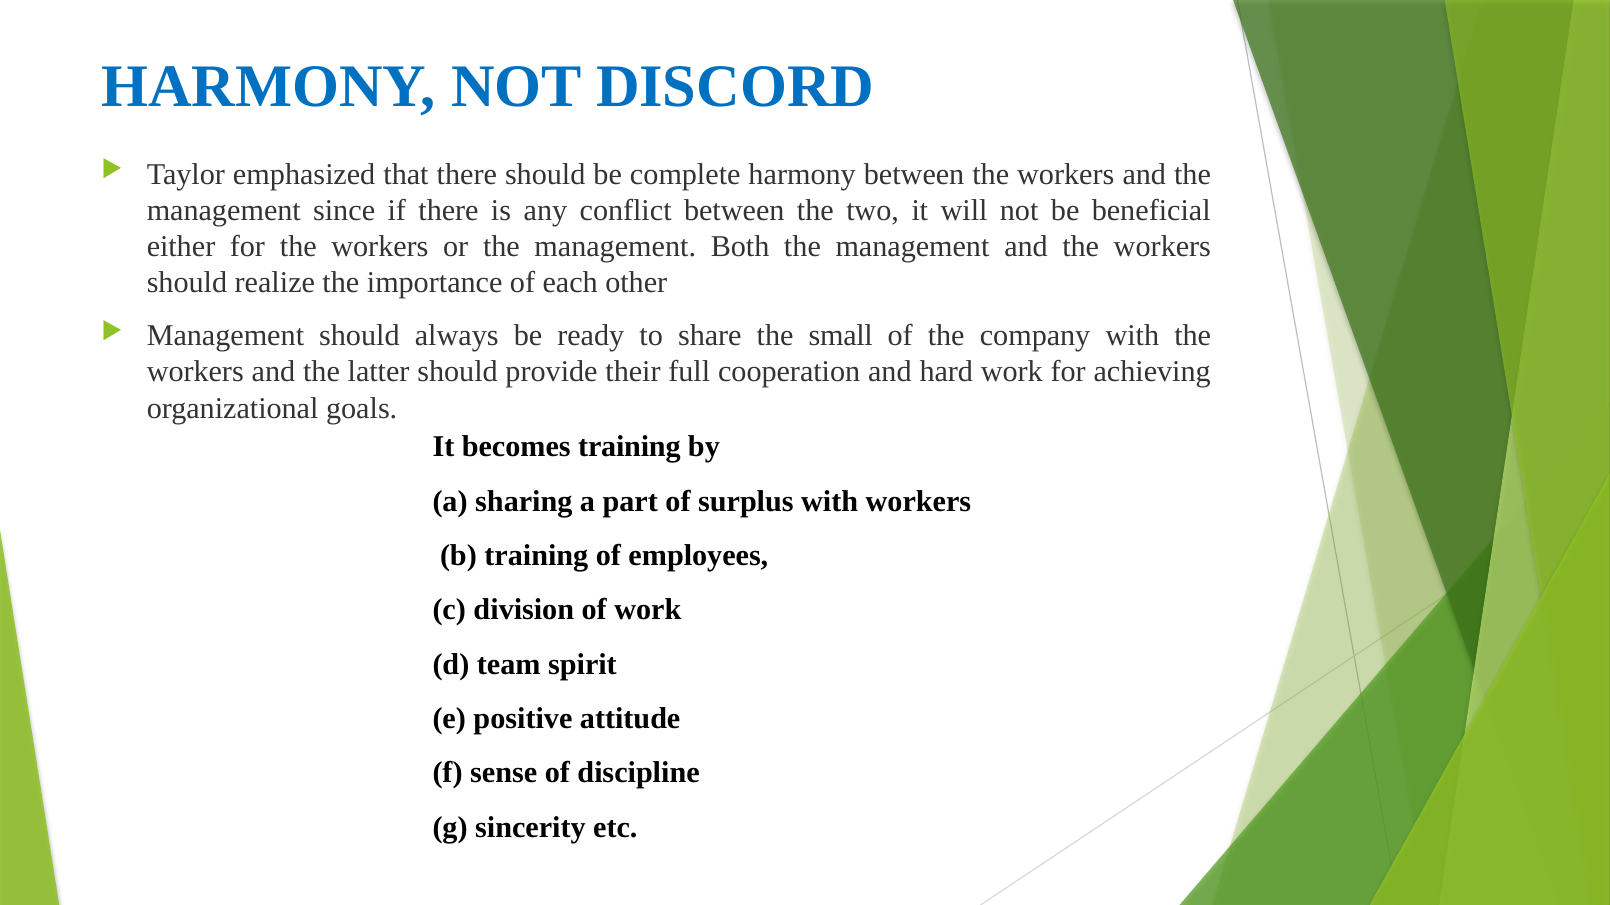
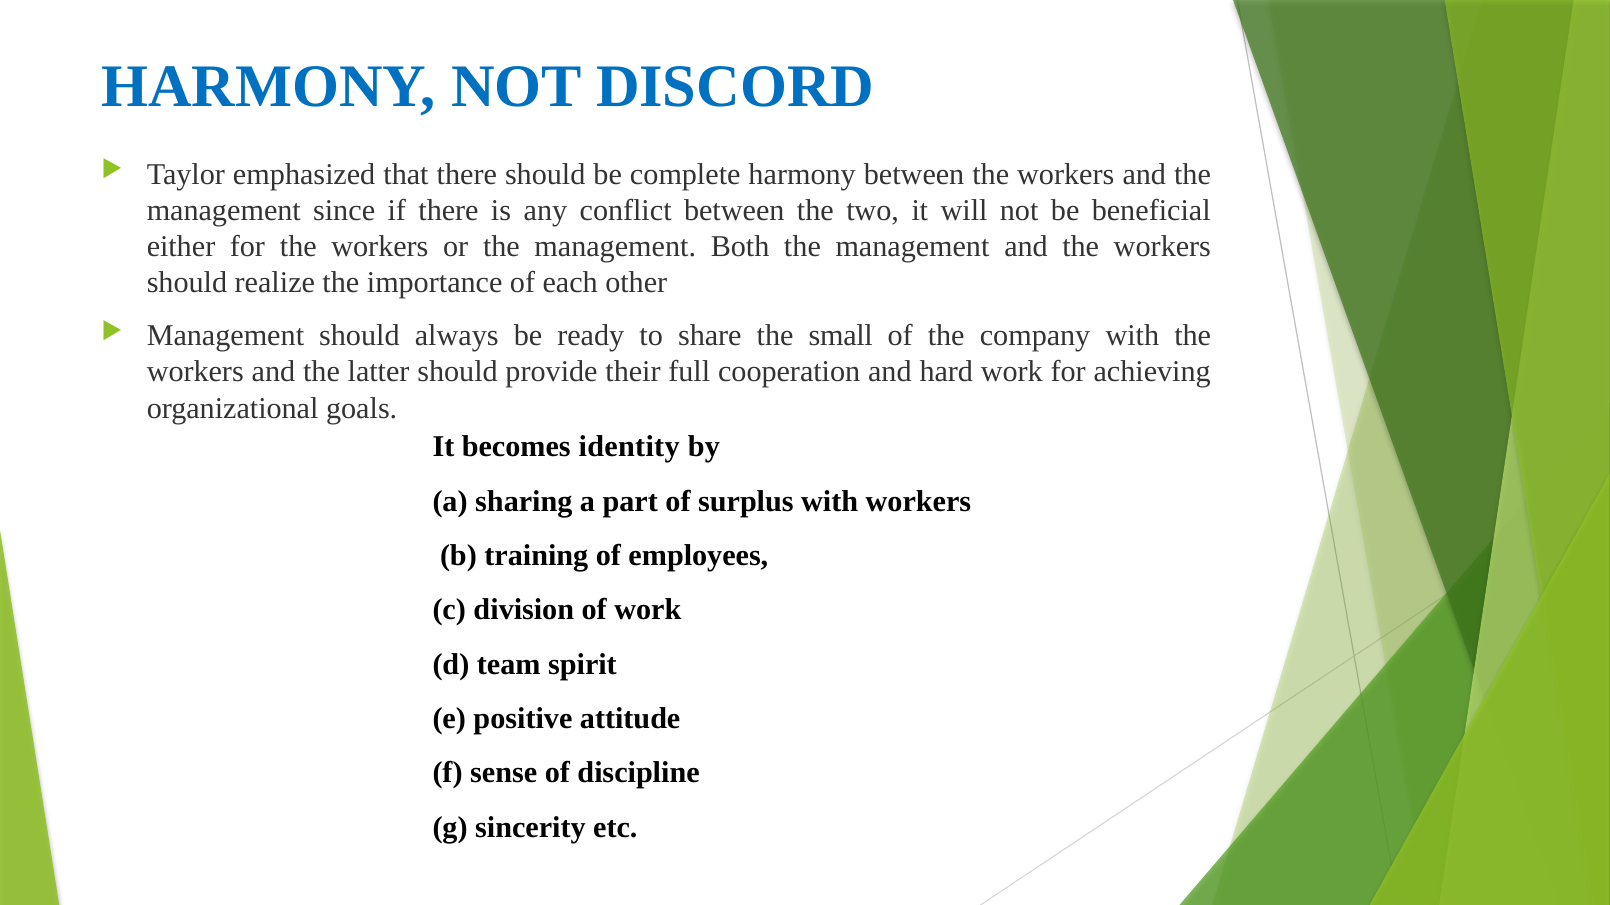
becomes training: training -> identity (629, 447)
